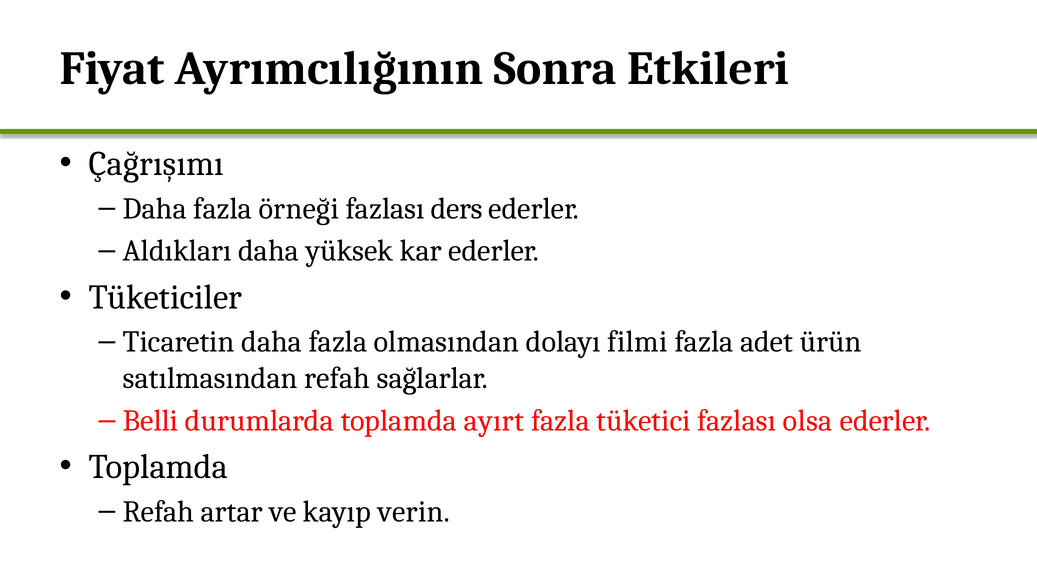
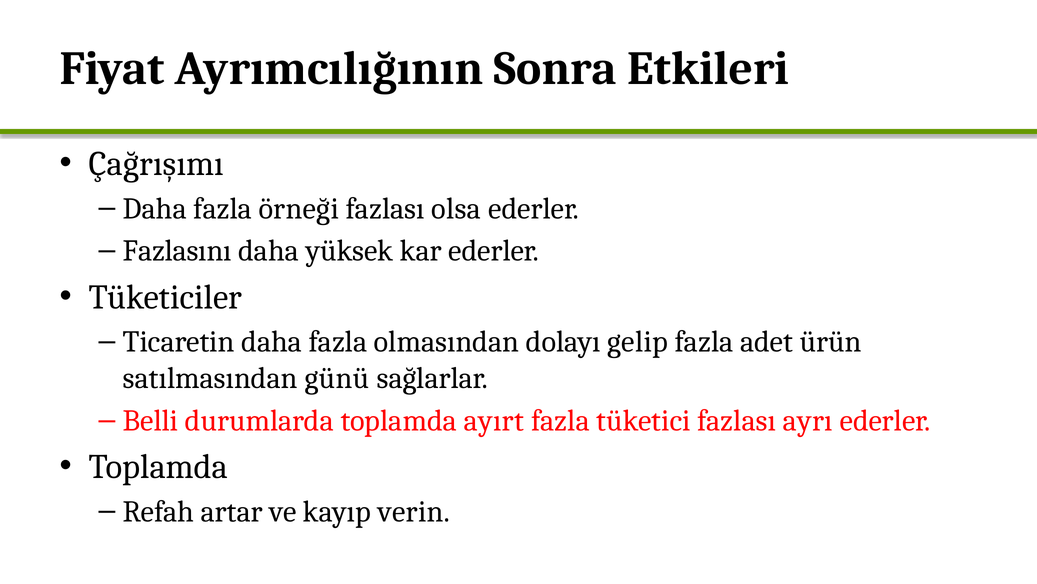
ders: ders -> olsa (456, 208)
Aldıkları: Aldıkları -> Fazlasını (177, 251)
filmi: filmi -> gelip (638, 341)
satılmasından refah: refah -> günü (337, 378)
olsa: olsa -> ayrı (808, 420)
